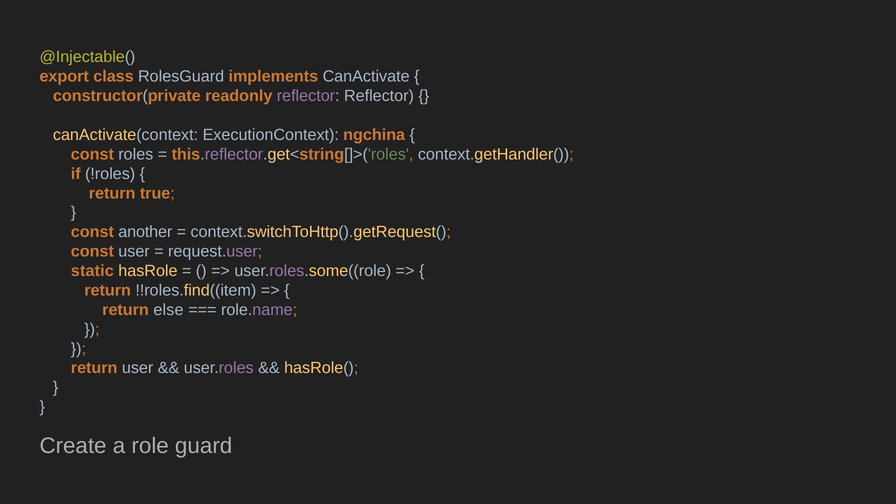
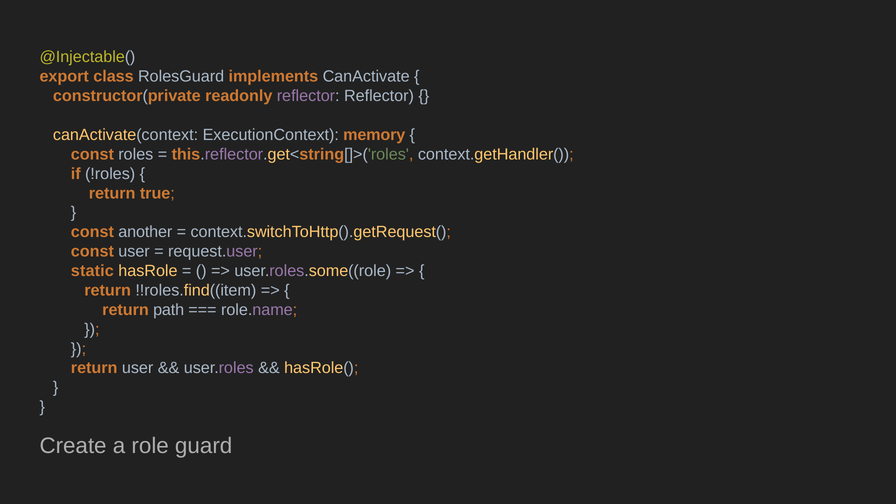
ngchina: ngchina -> memory (374, 135)
else: else -> path (169, 310)
